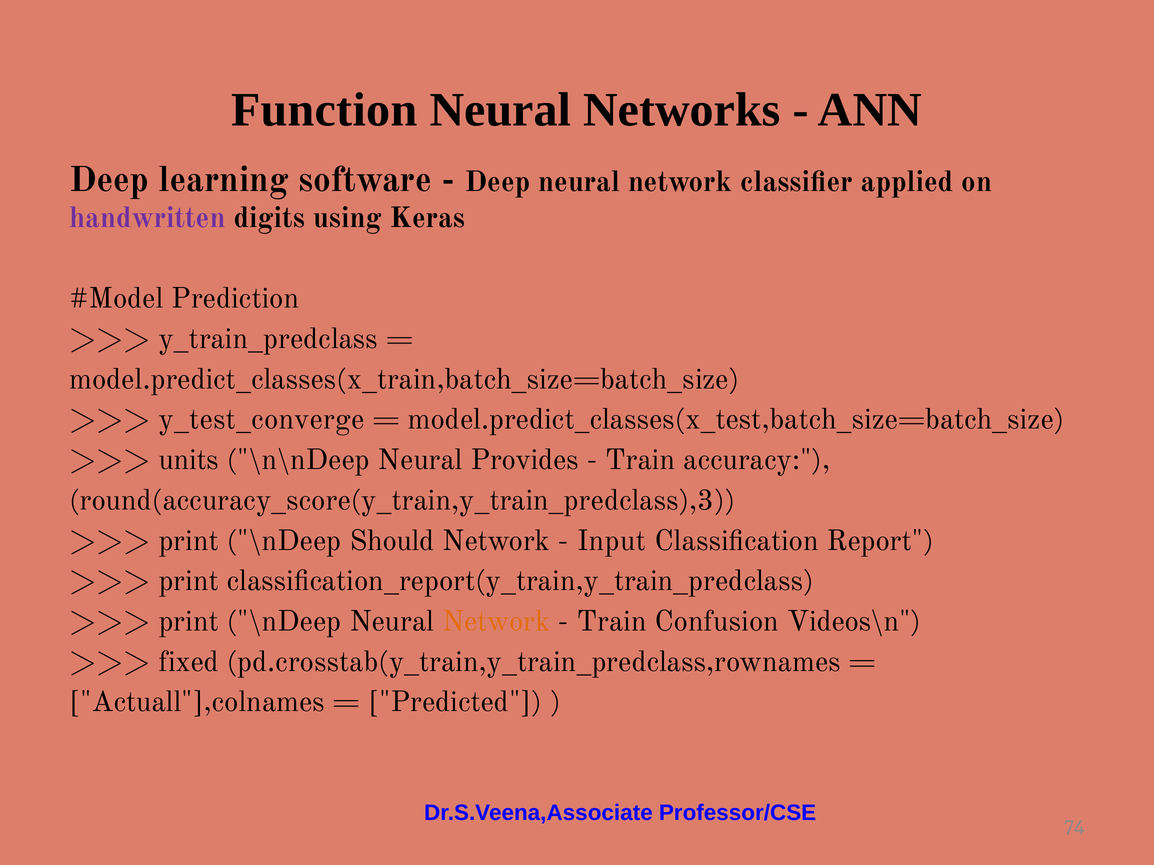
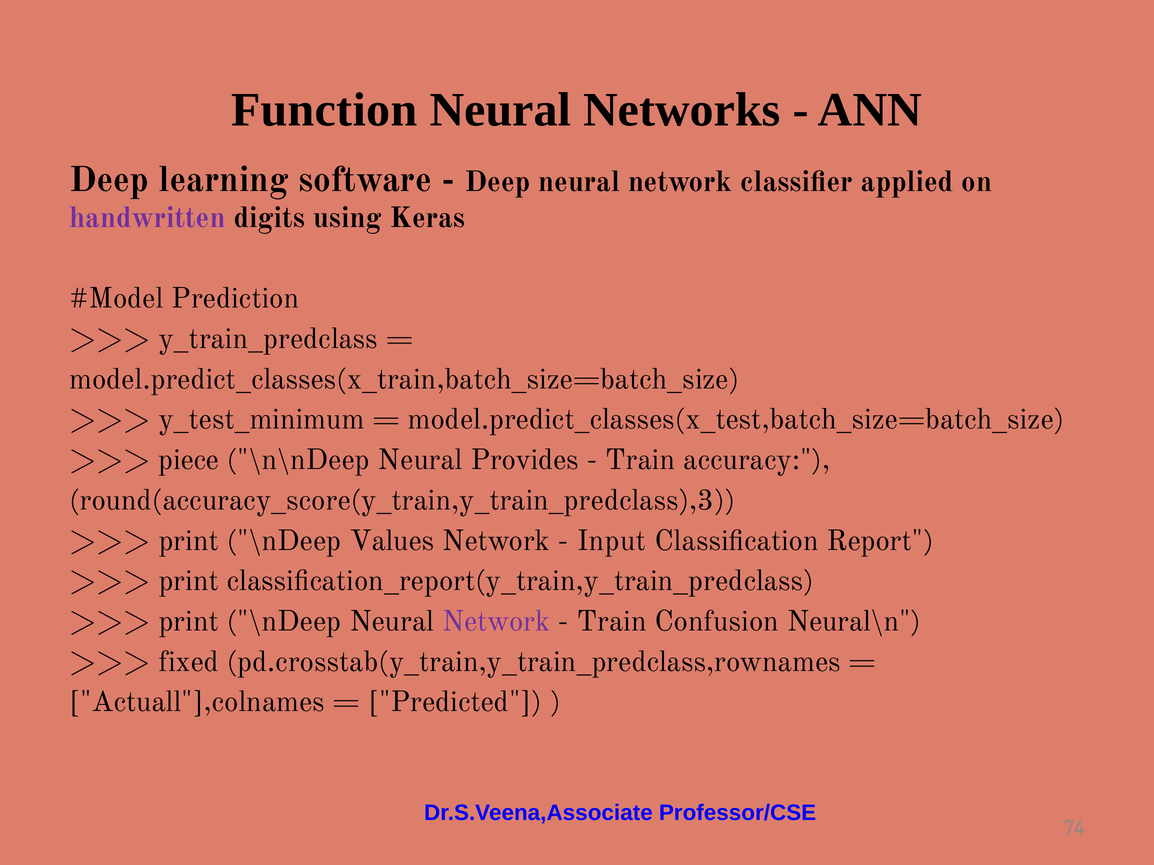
y_test_converge: y_test_converge -> y_test_minimum (262, 420)
units: units -> piece (189, 460)
Should: Should -> Values (392, 541)
Network colour: orange -> purple (496, 622)
Videos\n: Videos\n -> Neural\n (854, 622)
